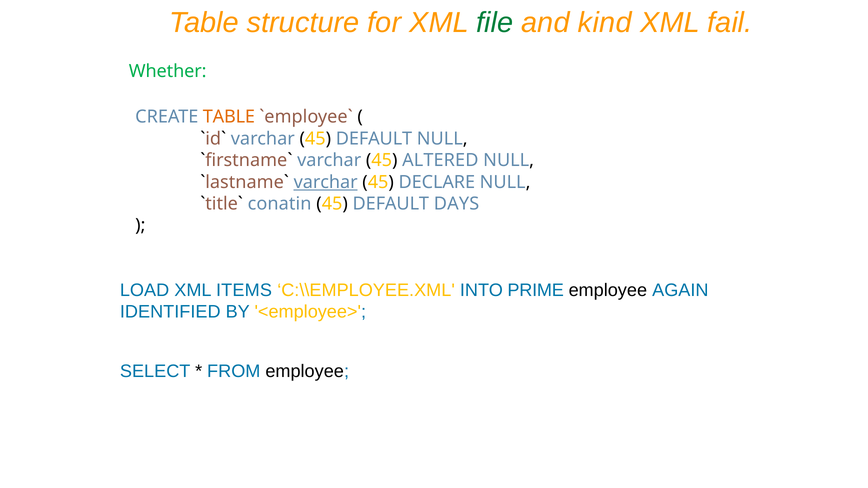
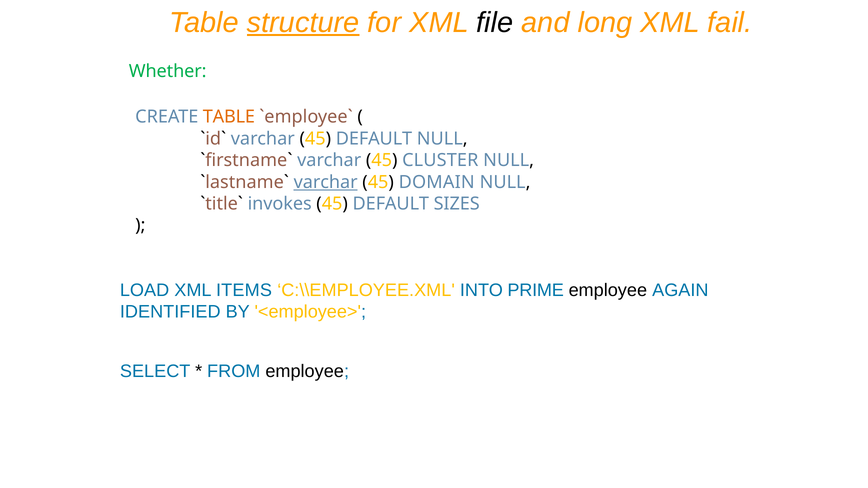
structure underline: none -> present (303, 23)
file colour: green -> black (495, 23)
kind: kind -> long (605, 23)
ALTERED: ALTERED -> CLUSTER (440, 160)
DECLARE: DECLARE -> DOMAIN (437, 182)
conatin: conatin -> invokes (280, 204)
DAYS: DAYS -> SIZES (457, 204)
